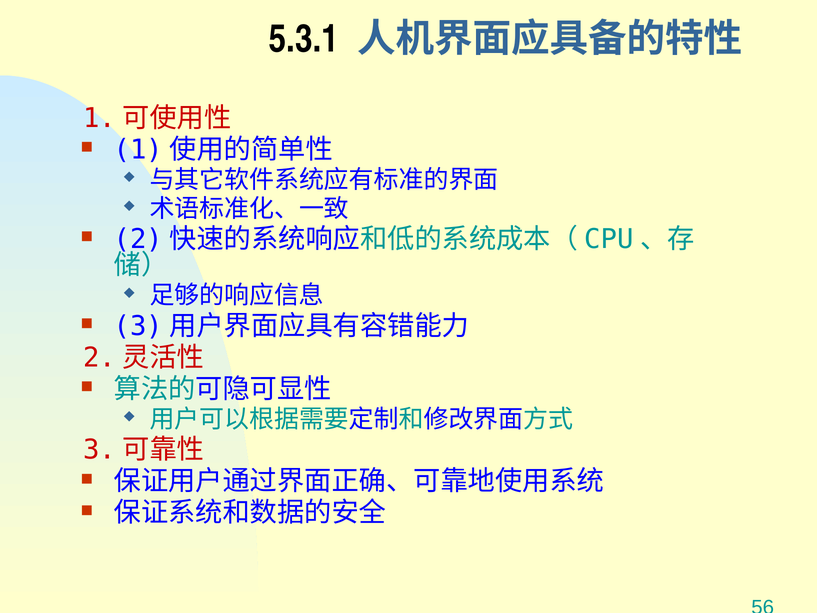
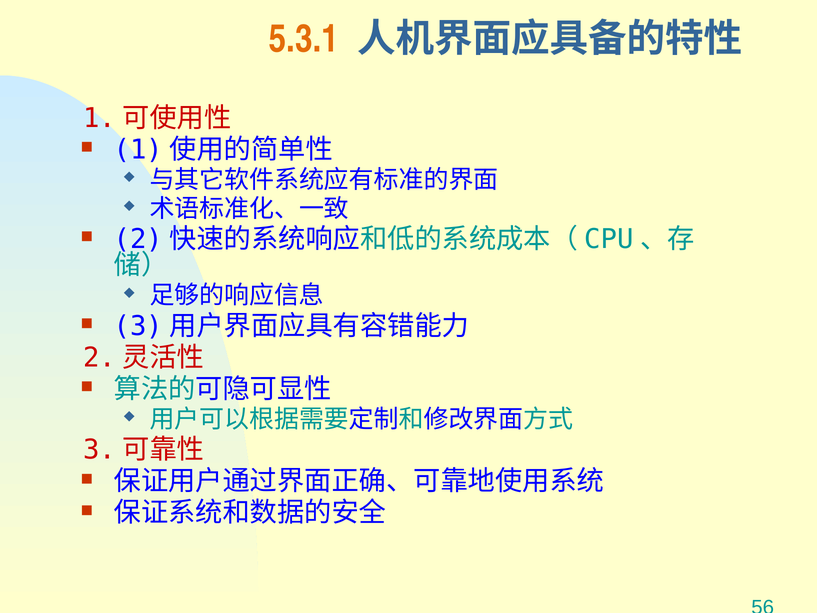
5.3.1 colour: black -> orange (304, 39)
